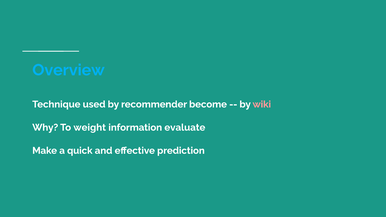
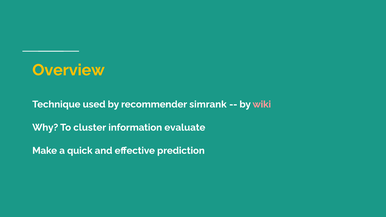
Overview colour: light blue -> yellow (68, 70)
become: become -> simrank (208, 104)
weight: weight -> cluster (90, 128)
